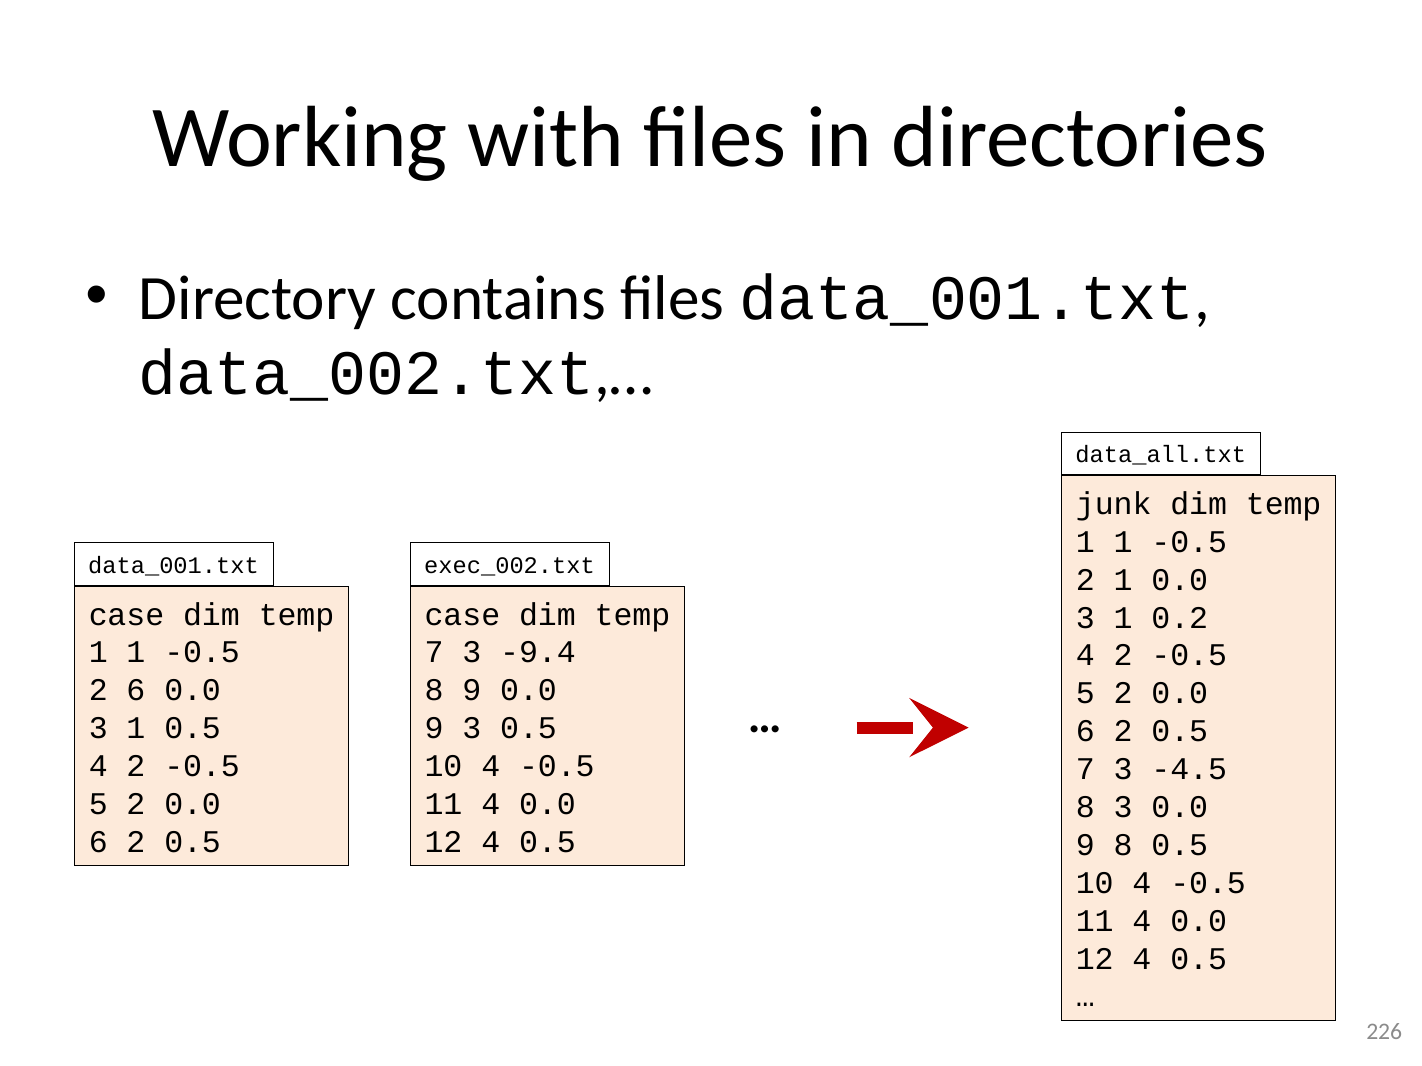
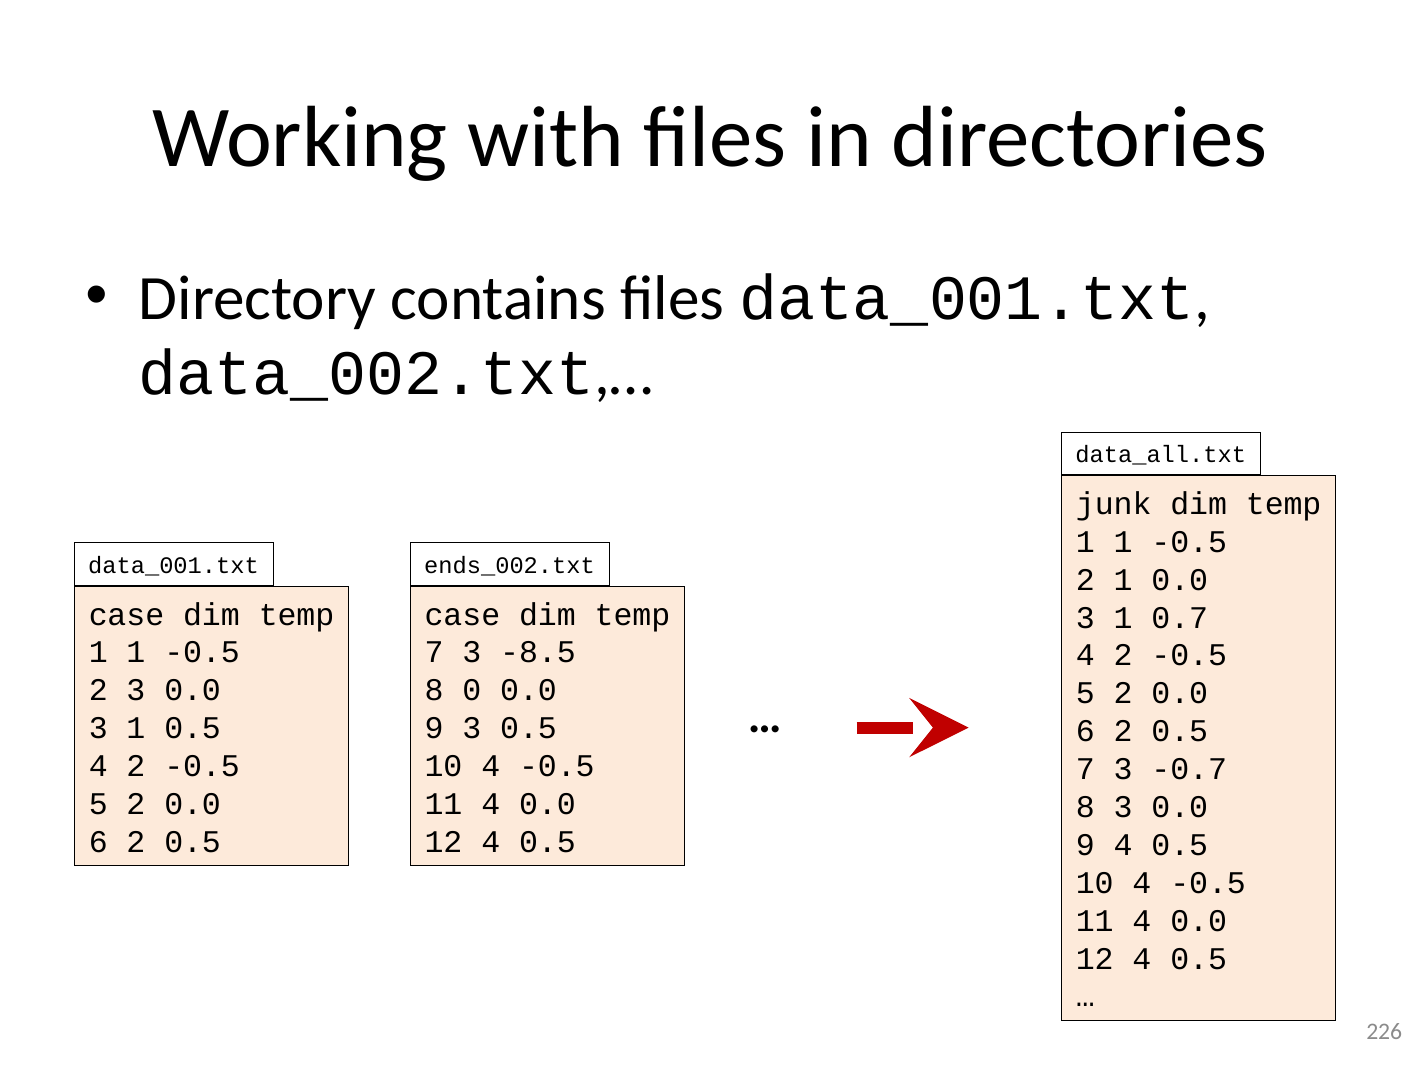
exec_002.txt: exec_002.txt -> ends_002.txt (510, 566)
0.2: 0.2 -> 0.7 (1180, 618)
-9.4: -9.4 -> -8.5 (538, 653)
2 6: 6 -> 3 (136, 691)
8 9: 9 -> 0 (472, 691)
-4.5: -4.5 -> -0.7 (1189, 770)
9 8: 8 -> 4 (1123, 845)
